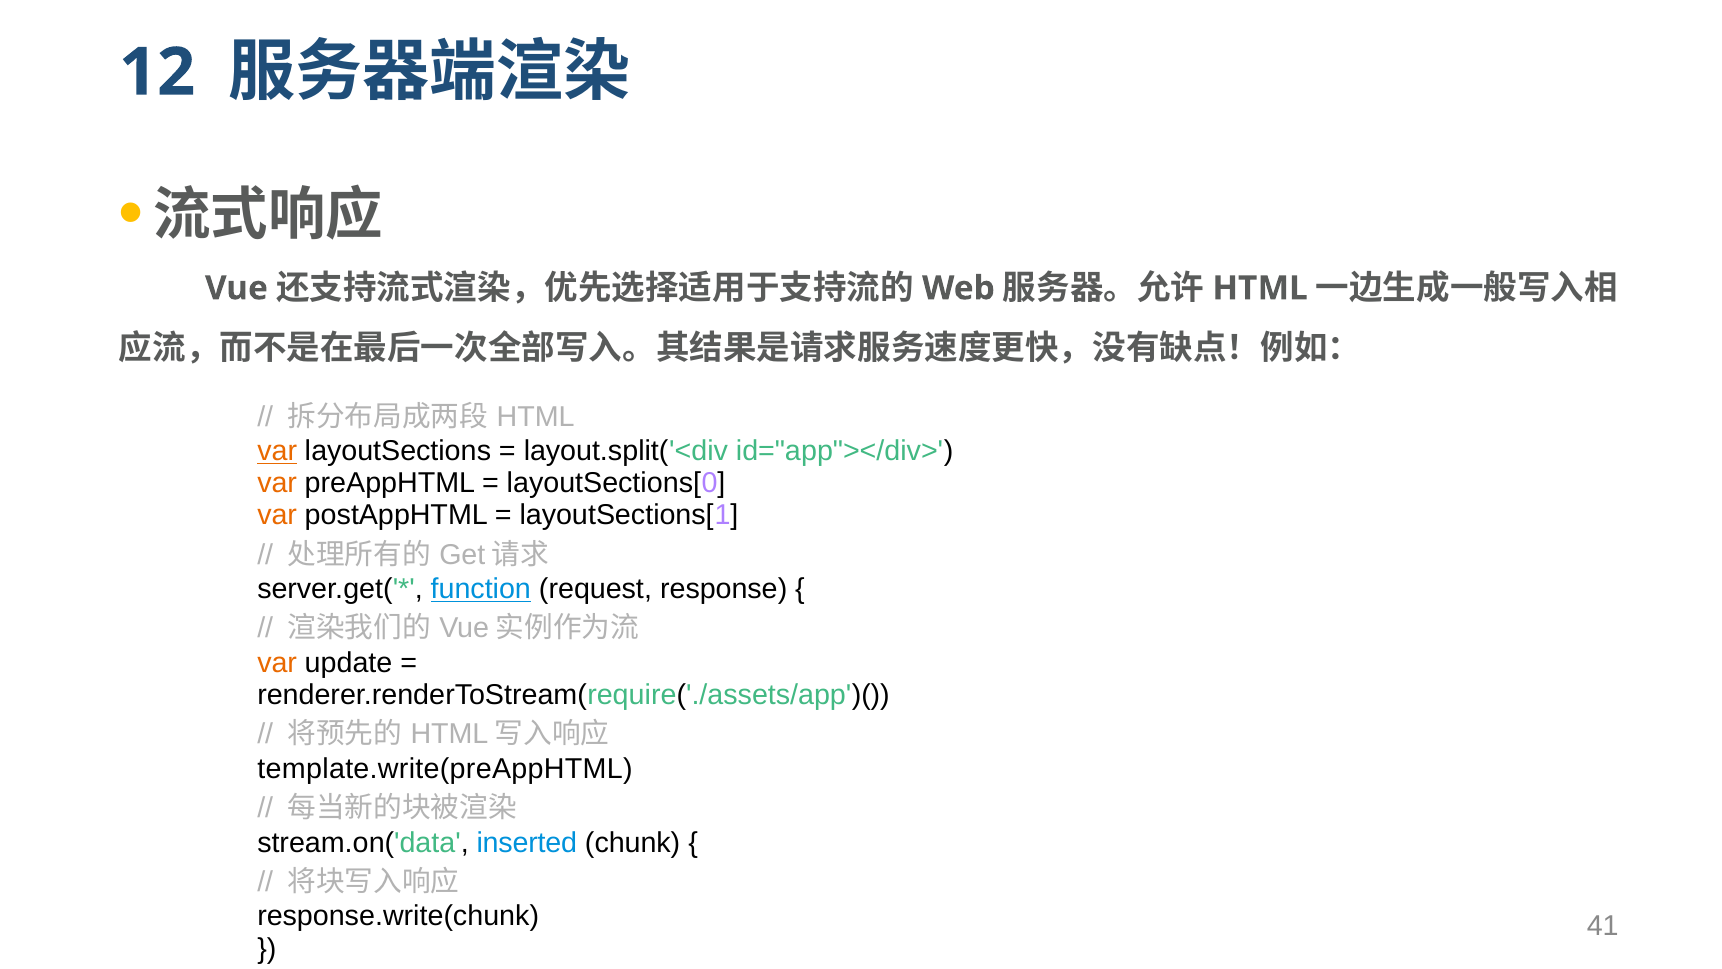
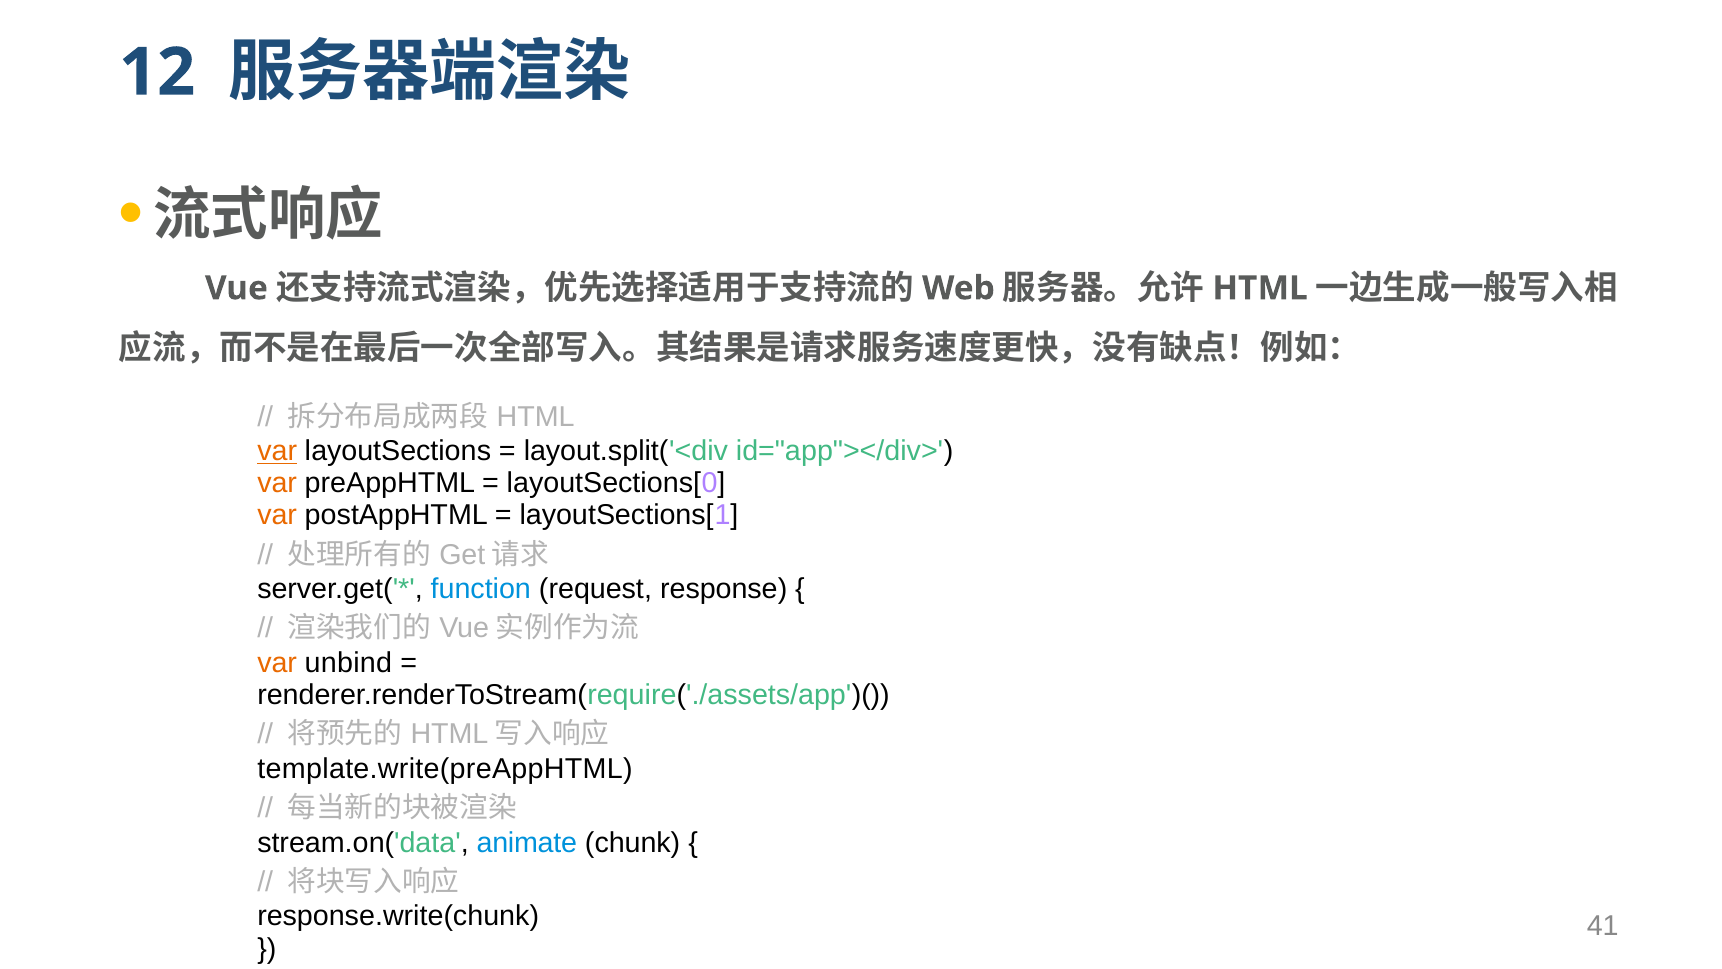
function underline: present -> none (481, 589)
update: update -> unbind (348, 663)
inserted: inserted -> animate (527, 842)
